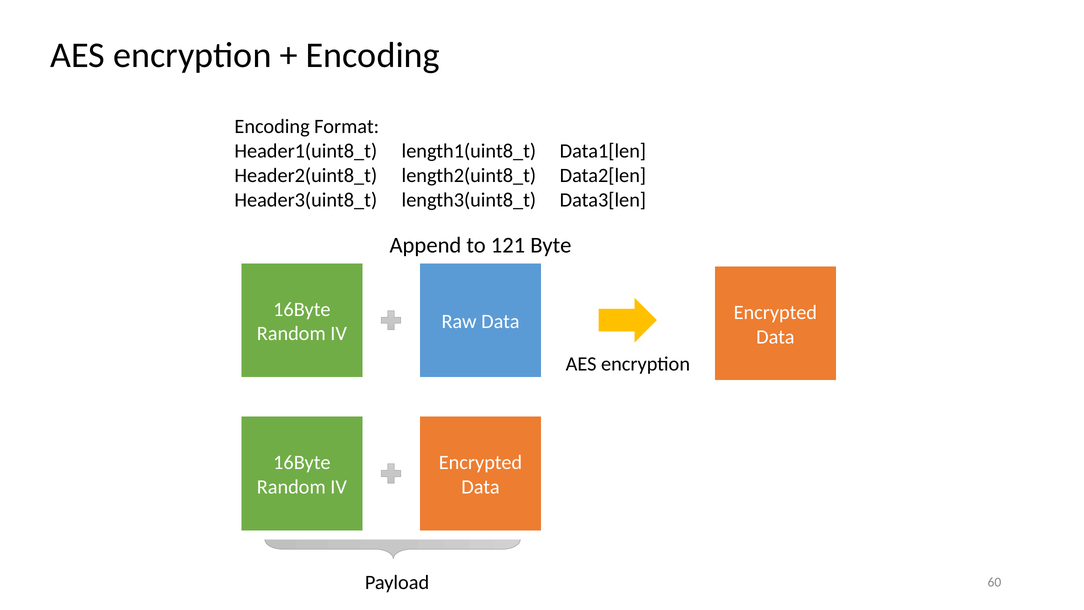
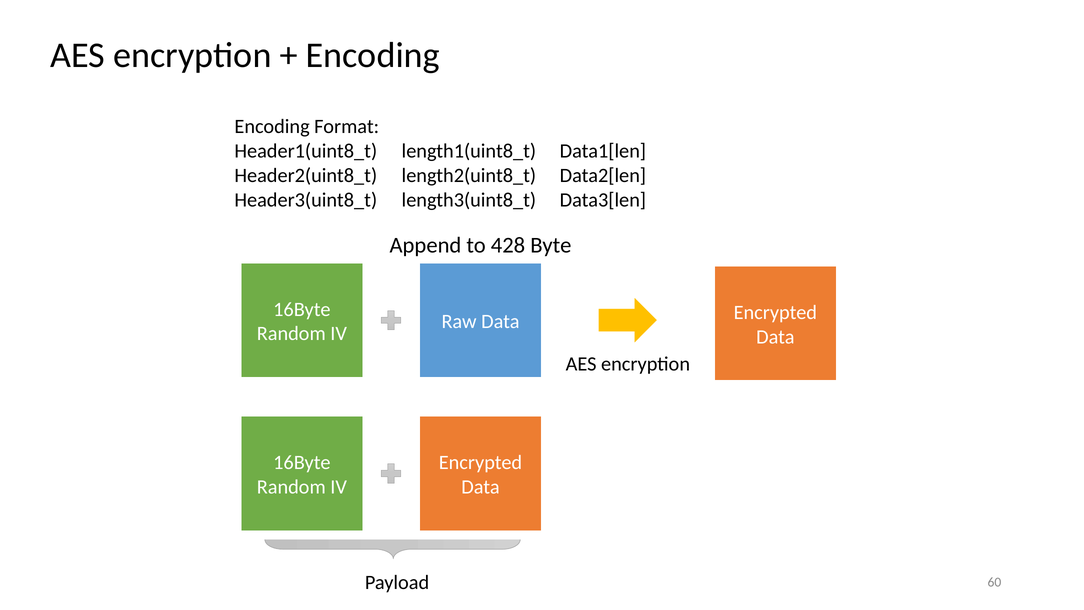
121: 121 -> 428 (508, 245)
